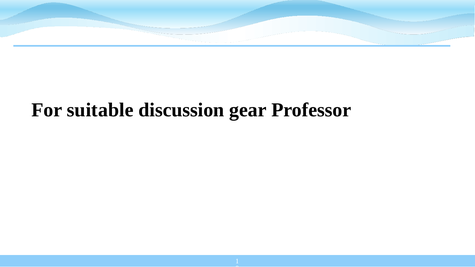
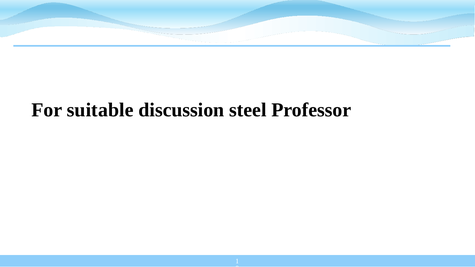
gear: gear -> steel (248, 110)
